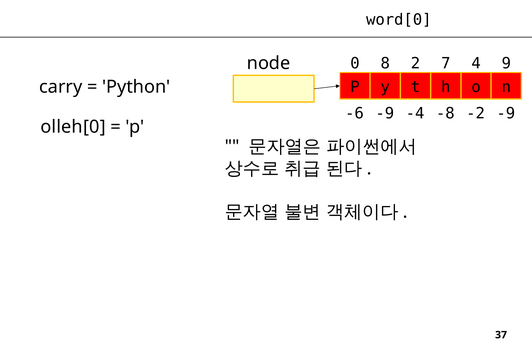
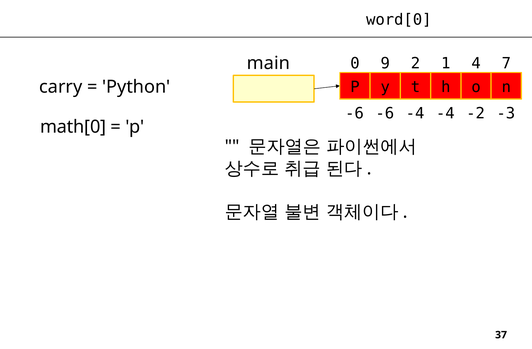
8: 8 -> 9 (385, 63)
7: 7 -> 1 (446, 63)
9: 9 -> 7 (506, 63)
node: node -> main (269, 63)
-6 -9: -9 -> -6 (385, 114)
-4 -8: -8 -> -4 (445, 114)
-2 -9: -9 -> -3 (506, 114)
olleh[0: olleh[0 -> math[0 (73, 127)
